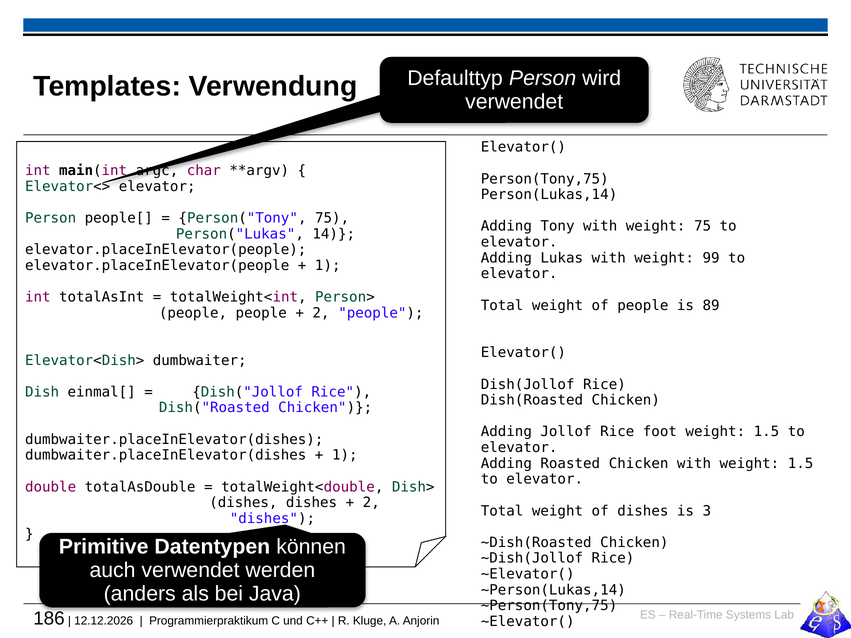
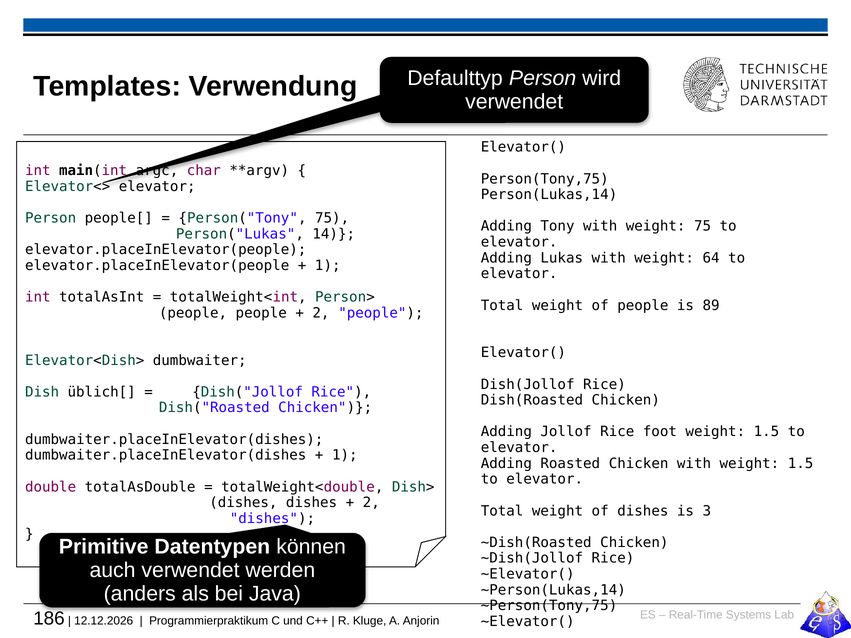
99: 99 -> 64 (711, 258)
einmal[: einmal[ -> üblich[ (102, 392)
